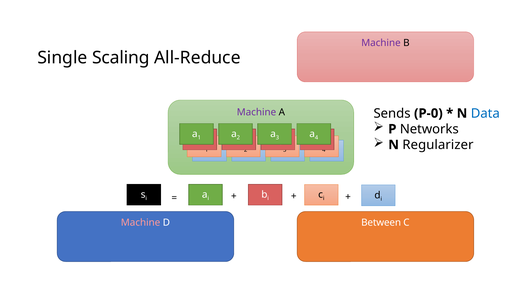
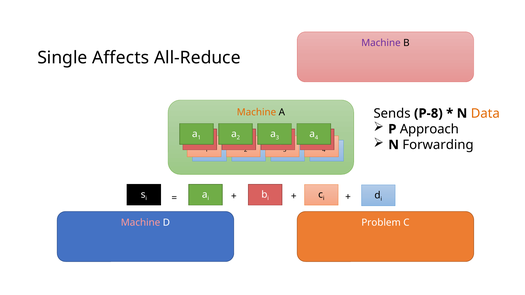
Scaling: Scaling -> Affects (121, 58)
Machine colour: purple -> orange (256, 112)
P-0: P-0 -> P-8 (428, 113)
Data colour: blue -> orange (485, 113)
Networks: Networks -> Approach (429, 129)
Regularizer: Regularizer -> Forwarding (438, 145)
Between: Between -> Problem (381, 223)
